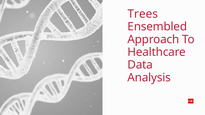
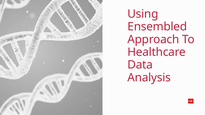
Trees: Trees -> Using (143, 14)
